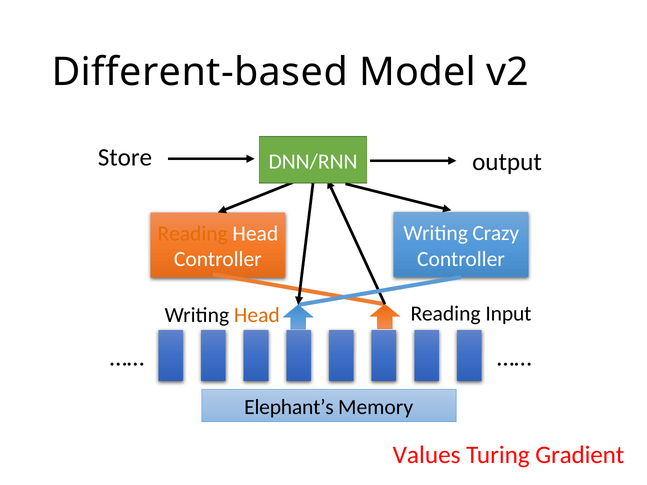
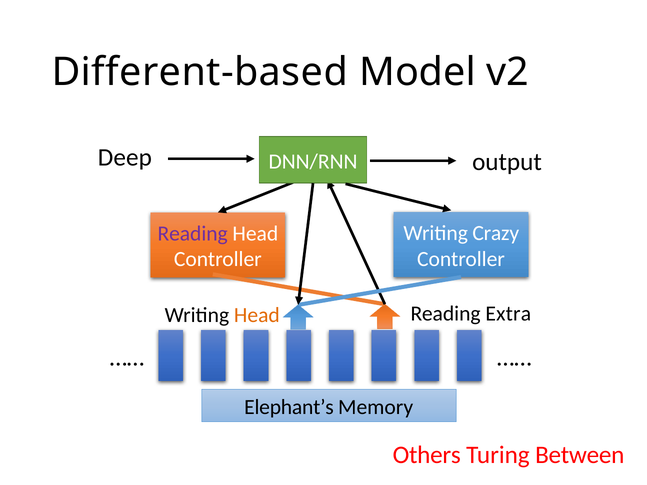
Store: Store -> Deep (125, 158)
Reading colour: orange -> purple (193, 234)
Input: Input -> Extra (508, 314)
Values: Values -> Others (427, 455)
Gradient: Gradient -> Between (580, 455)
